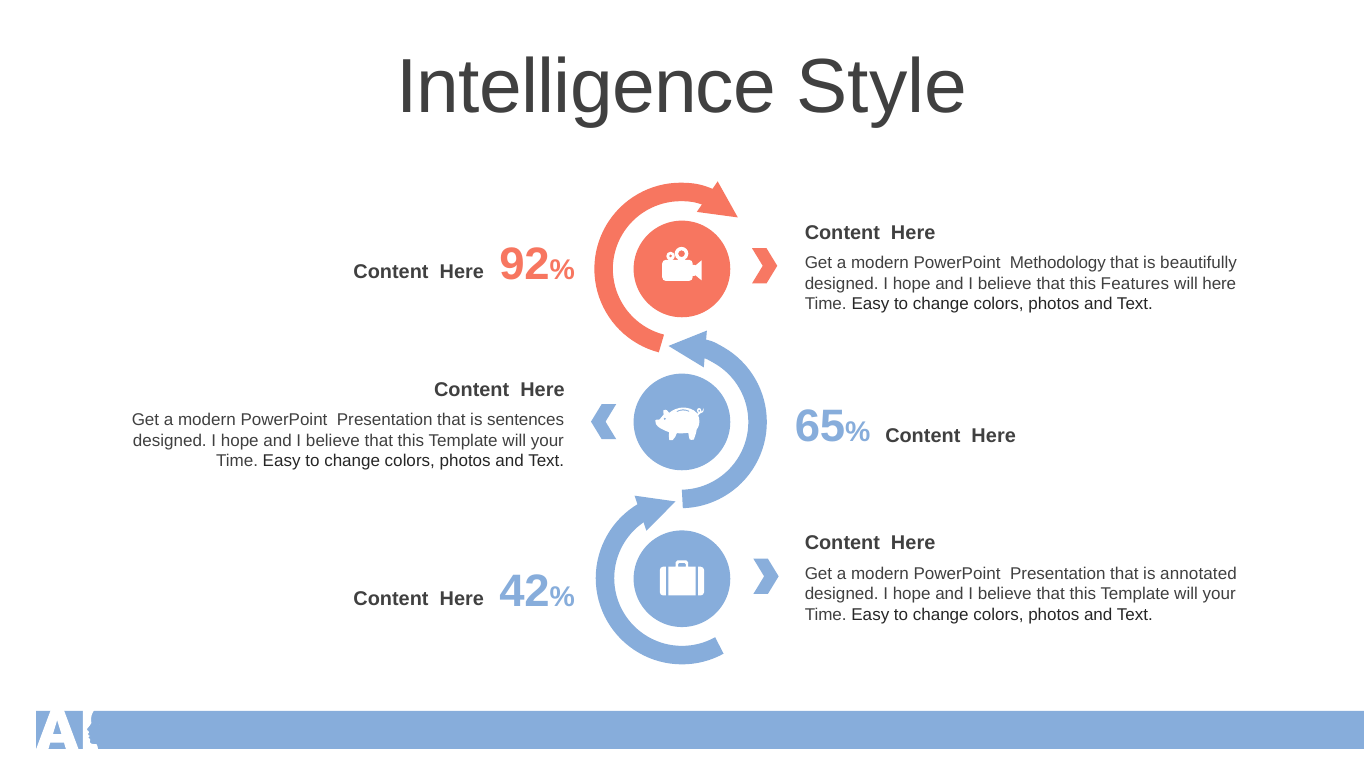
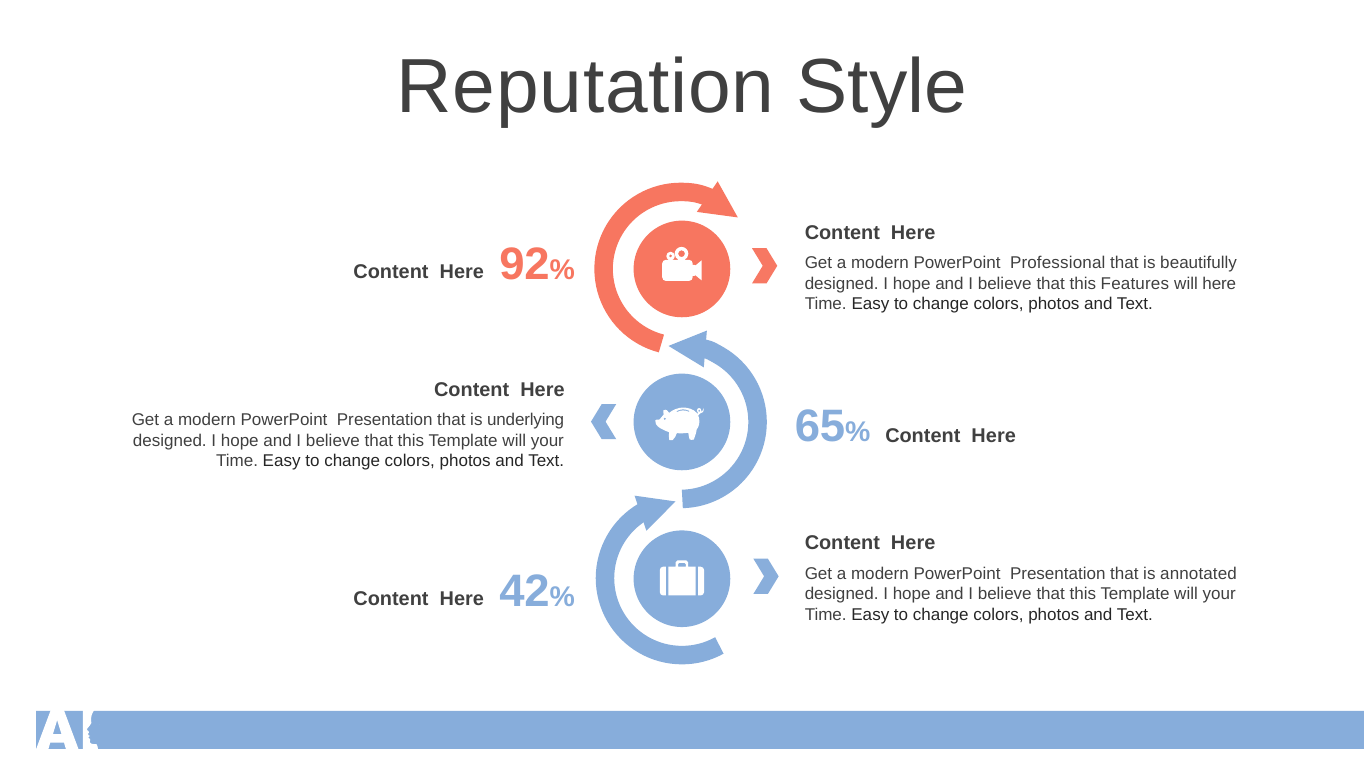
Intelligence: Intelligence -> Reputation (586, 88)
Methodology: Methodology -> Professional (1058, 263)
sentences: sentences -> underlying (526, 420)
